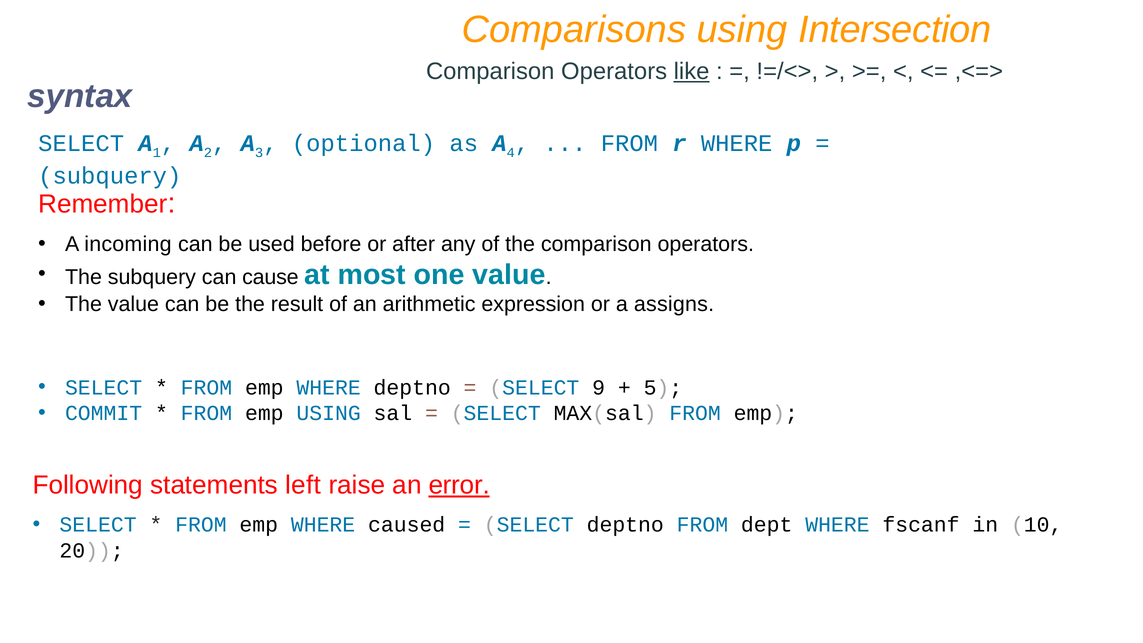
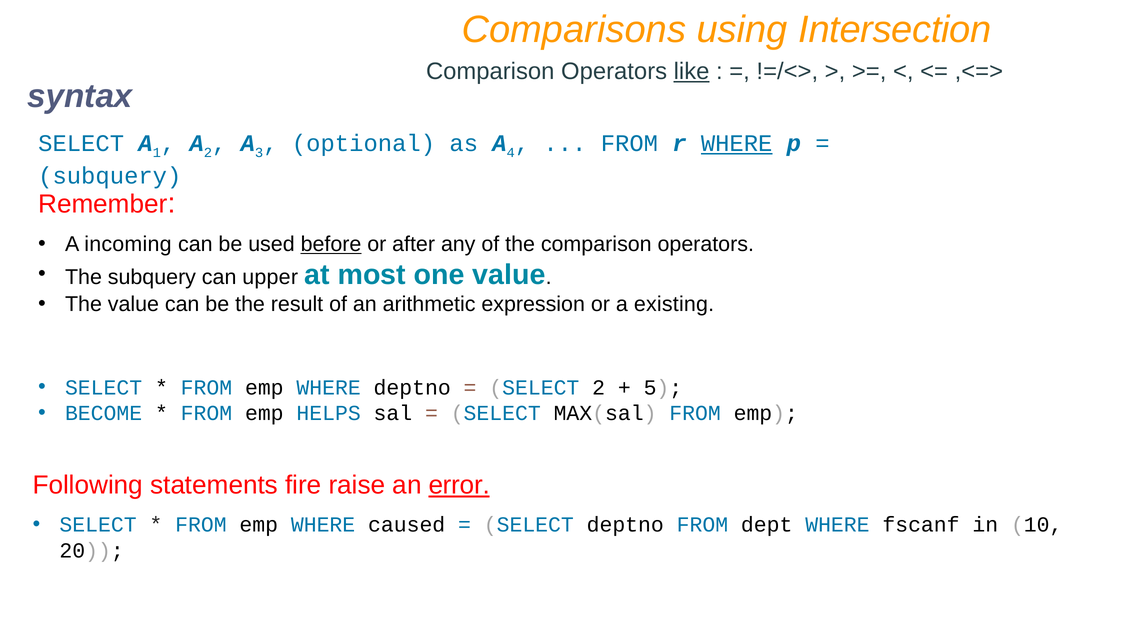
WHERE underline: none -> present (737, 143)
before underline: none -> present (331, 244)
cause: cause -> upper (270, 277)
assigns: assigns -> existing (674, 304)
SELECT 9: 9 -> 2 (599, 387)
COMMIT: COMMIT -> BECOME (104, 413)
emp USING: USING -> HELPS (329, 413)
left: left -> fire (303, 485)
